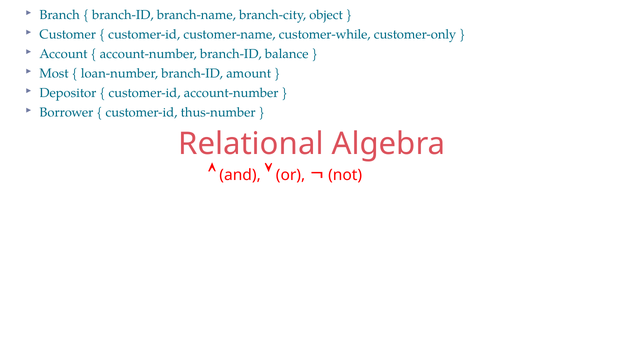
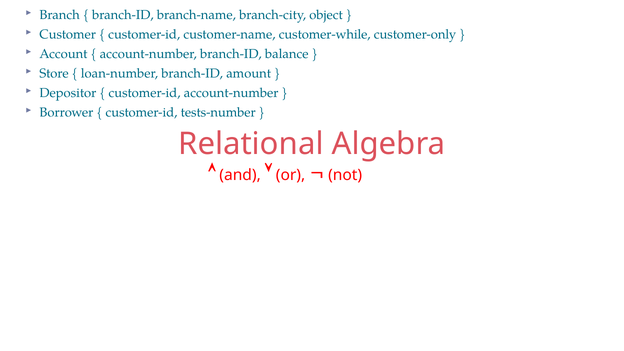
Most: Most -> Store (54, 73)
thus-number: thus-number -> tests-number (218, 112)
